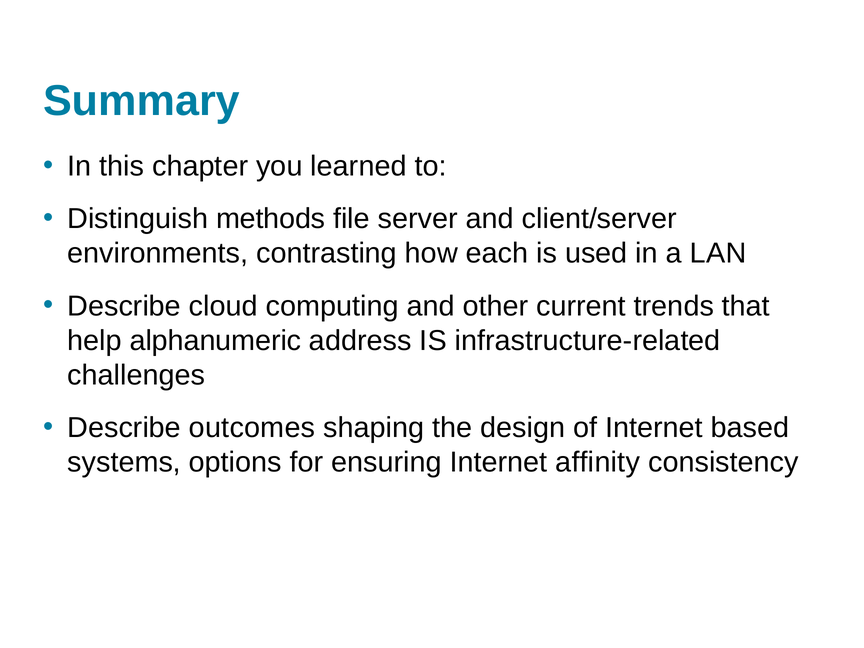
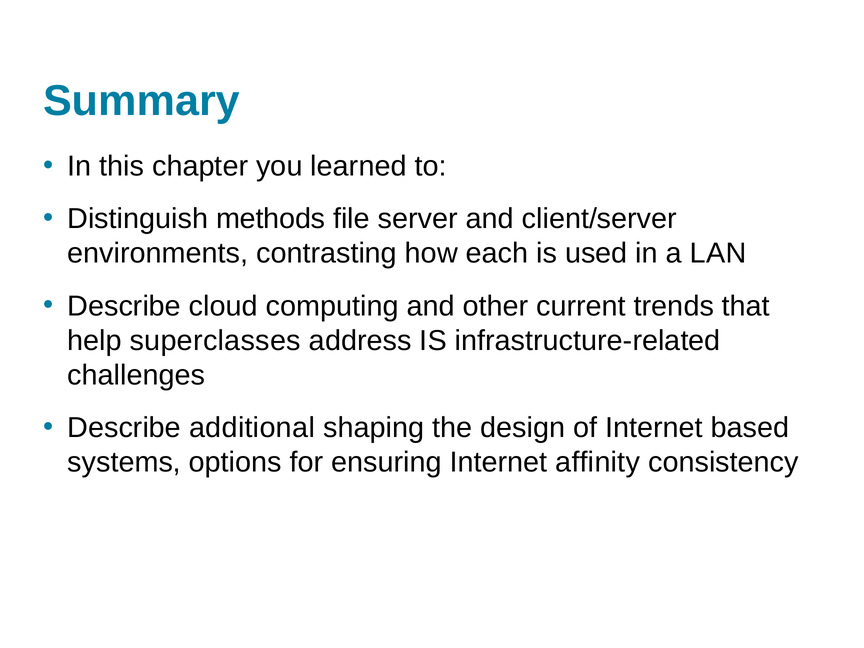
alphanumeric: alphanumeric -> superclasses (215, 341)
outcomes: outcomes -> additional (252, 428)
